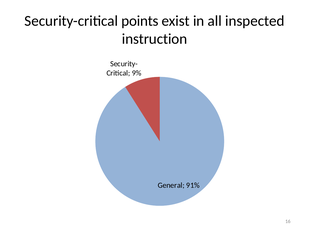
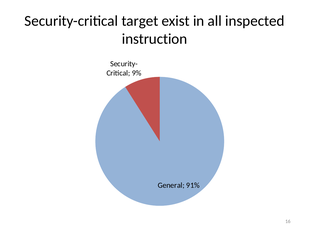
points: points -> target (140, 21)
